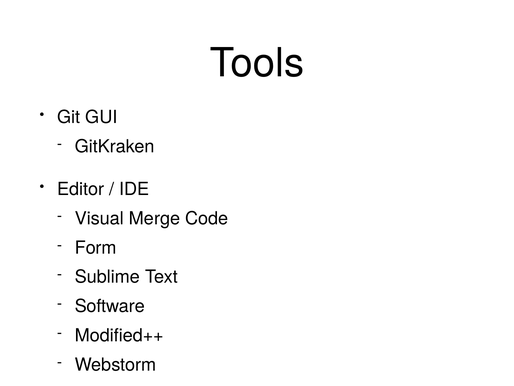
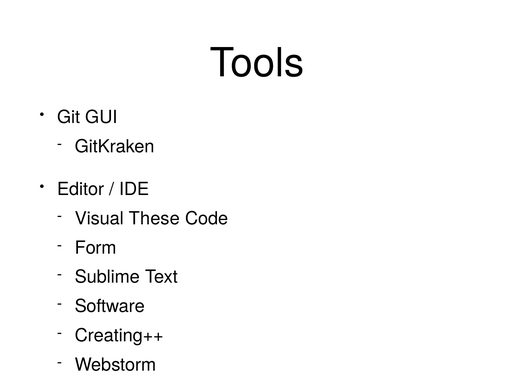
Merge: Merge -> These (154, 218)
Modified++: Modified++ -> Creating++ (119, 335)
